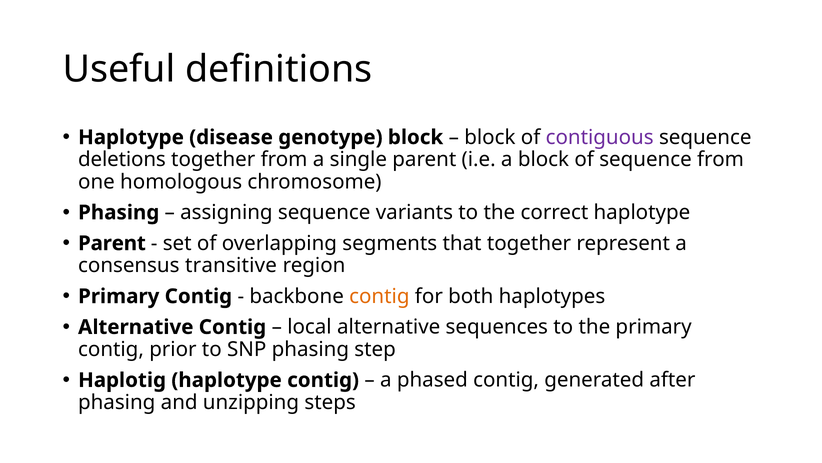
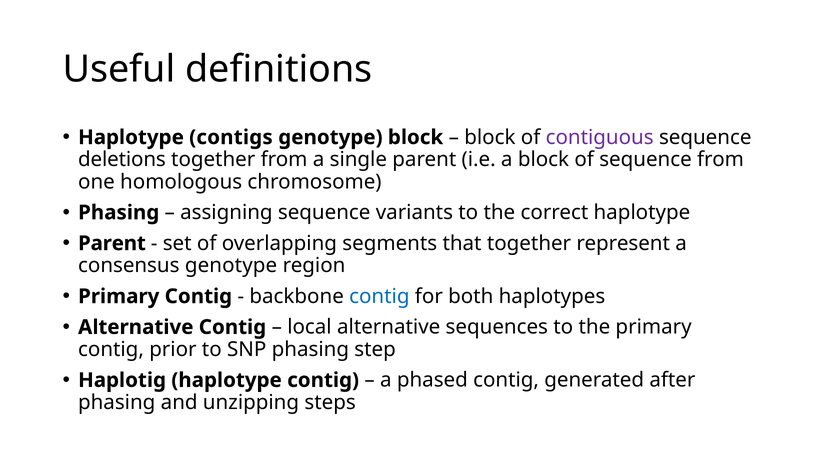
disease: disease -> contigs (231, 137)
consensus transitive: transitive -> genotype (231, 265)
contig colour: orange -> blue (379, 296)
